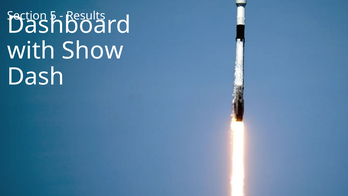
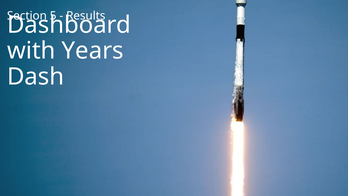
Show: Show -> Years (93, 51)
